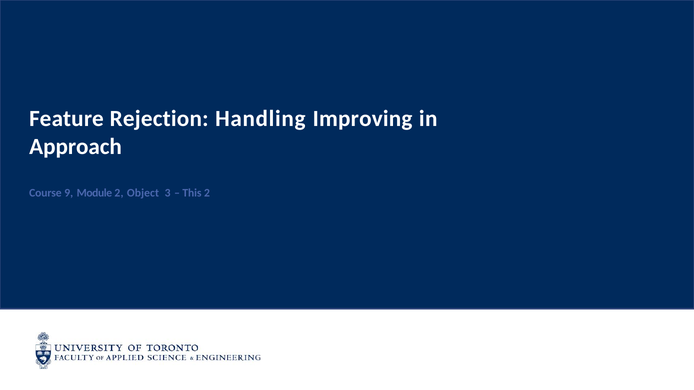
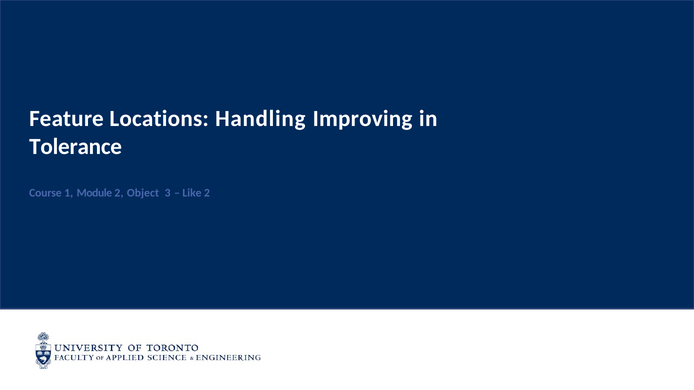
Rejection: Rejection -> Locations (159, 119)
Approach: Approach -> Tolerance (76, 147)
9: 9 -> 1 (69, 193)
This: This -> Like (192, 193)
